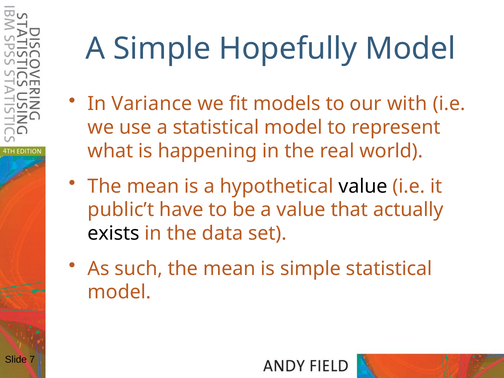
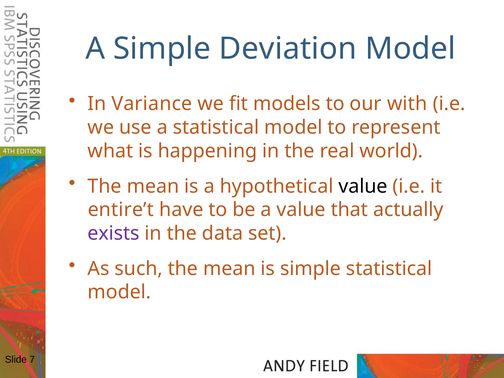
Hopefully: Hopefully -> Deviation (288, 49)
public’t: public’t -> entire’t (121, 210)
exists colour: black -> purple (114, 233)
